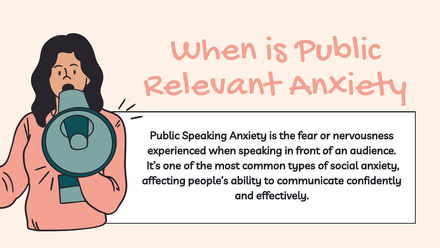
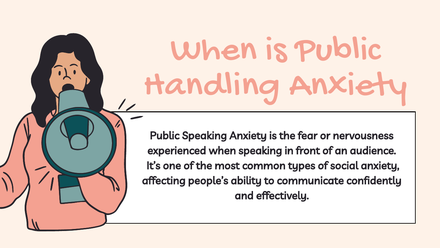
Relevant: Relevant -> Handling (212, 82)
